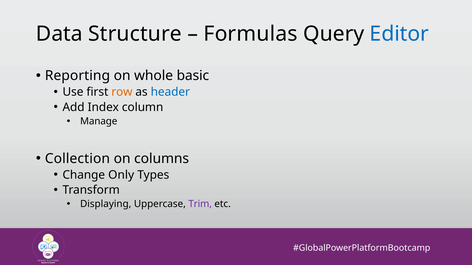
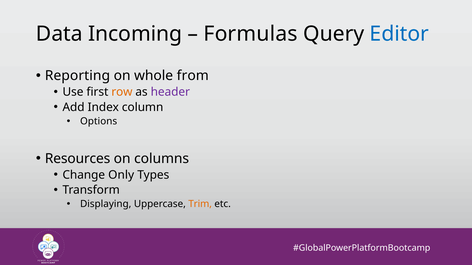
Structure: Structure -> Incoming (135, 34)
basic: basic -> from (193, 76)
header colour: blue -> purple (170, 92)
Manage: Manage -> Options (99, 121)
Collection: Collection -> Resources (78, 159)
Trim colour: purple -> orange (200, 204)
